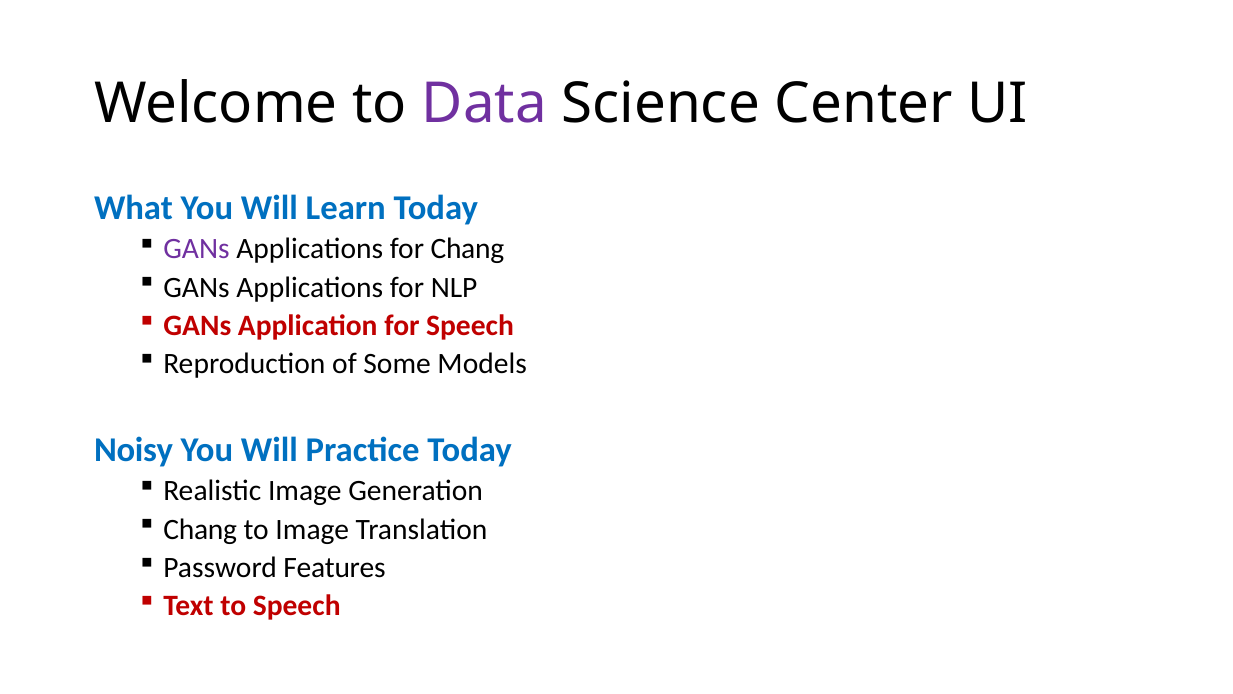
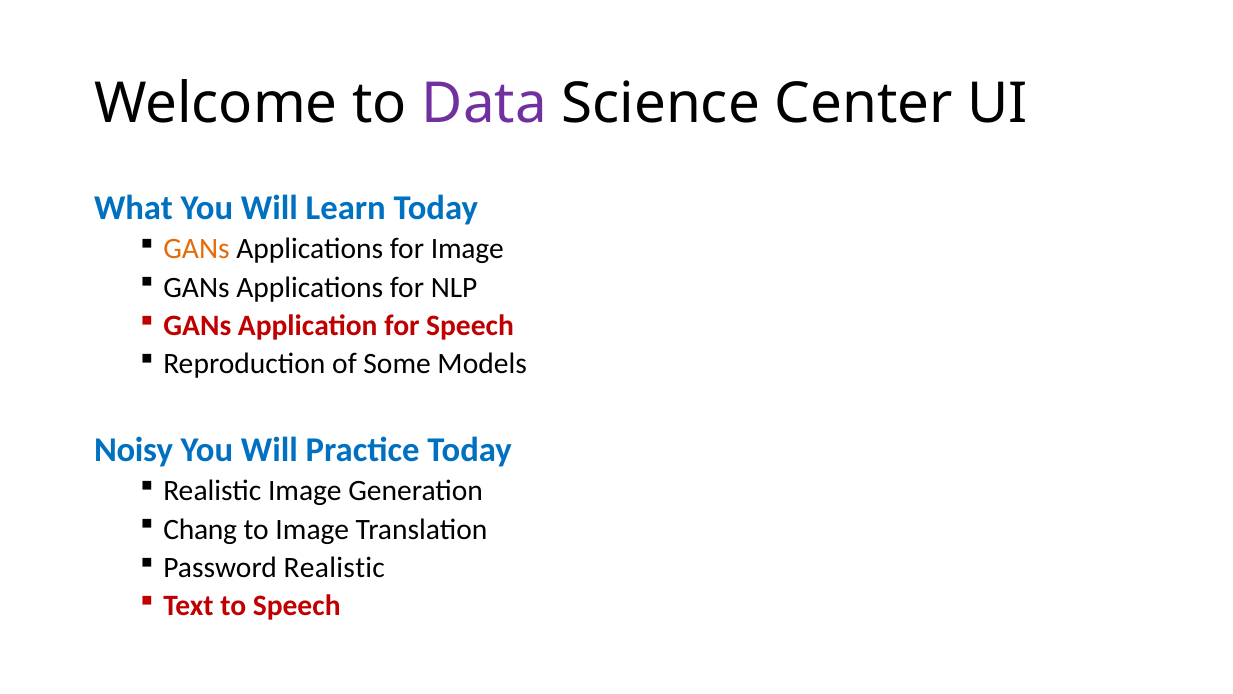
GANs colour: purple -> orange (196, 249)
for Chang: Chang -> Image (467, 249)
Password Features: Features -> Realistic (334, 567)
